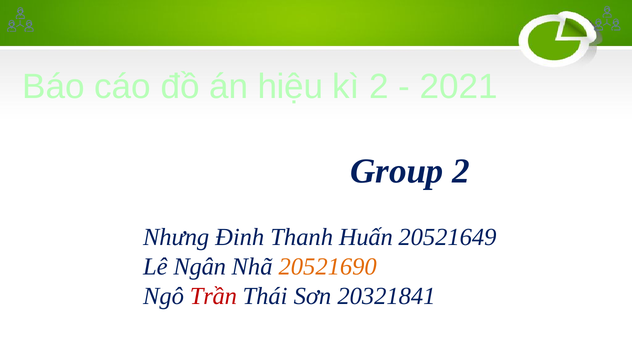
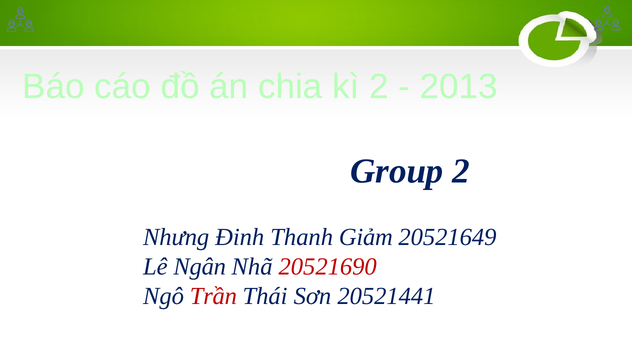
hiệu: hiệu -> chia (290, 87)
2021: 2021 -> 2013 (459, 87)
Huấn: Huấn -> Giảm (366, 238)
20521690 colour: orange -> red (328, 267)
20321841: 20321841 -> 20521441 (386, 297)
